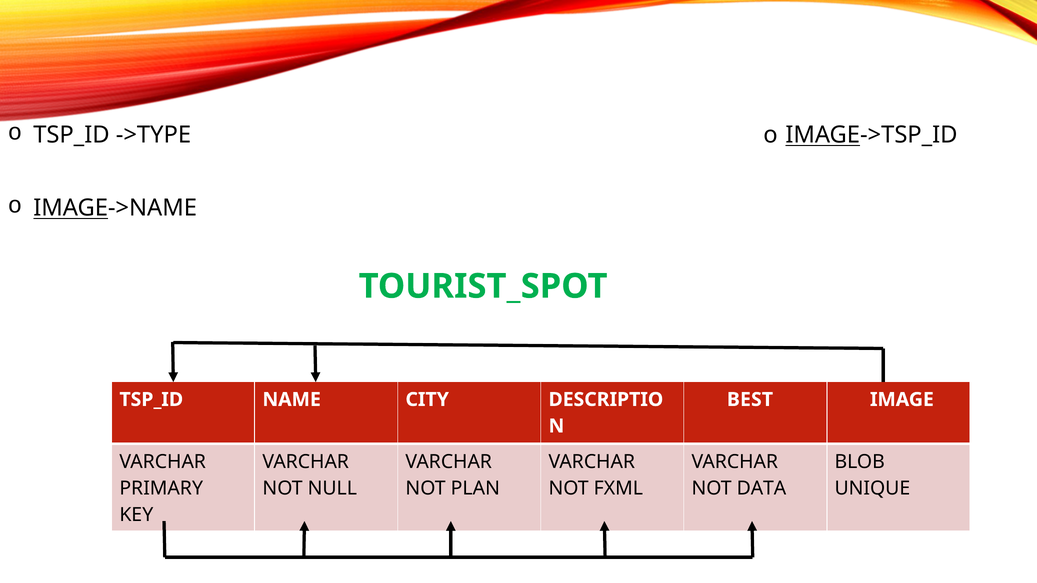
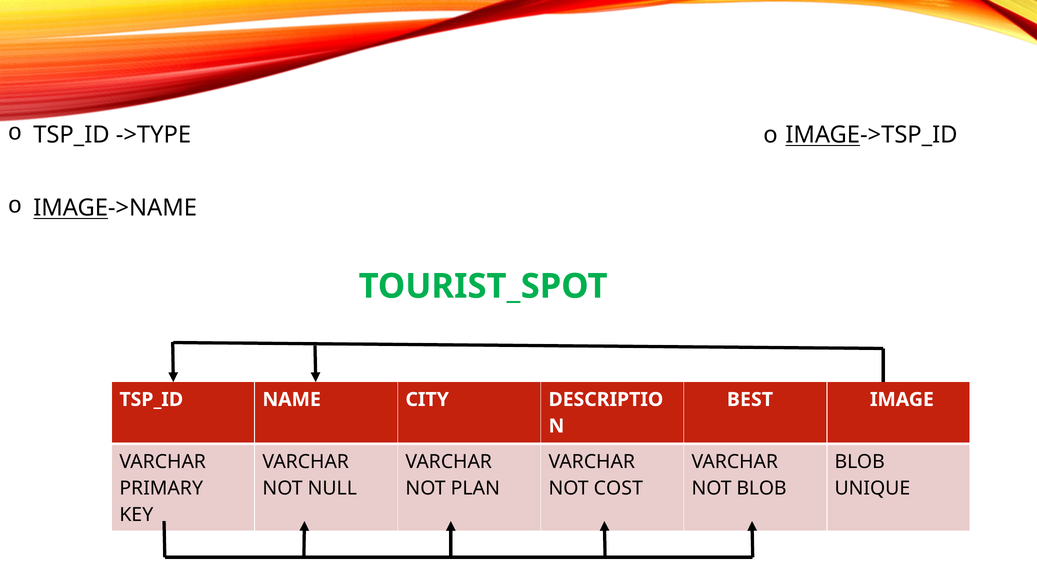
FXML: FXML -> COST (618, 489)
NOT DATA: DATA -> BLOB (761, 489)
